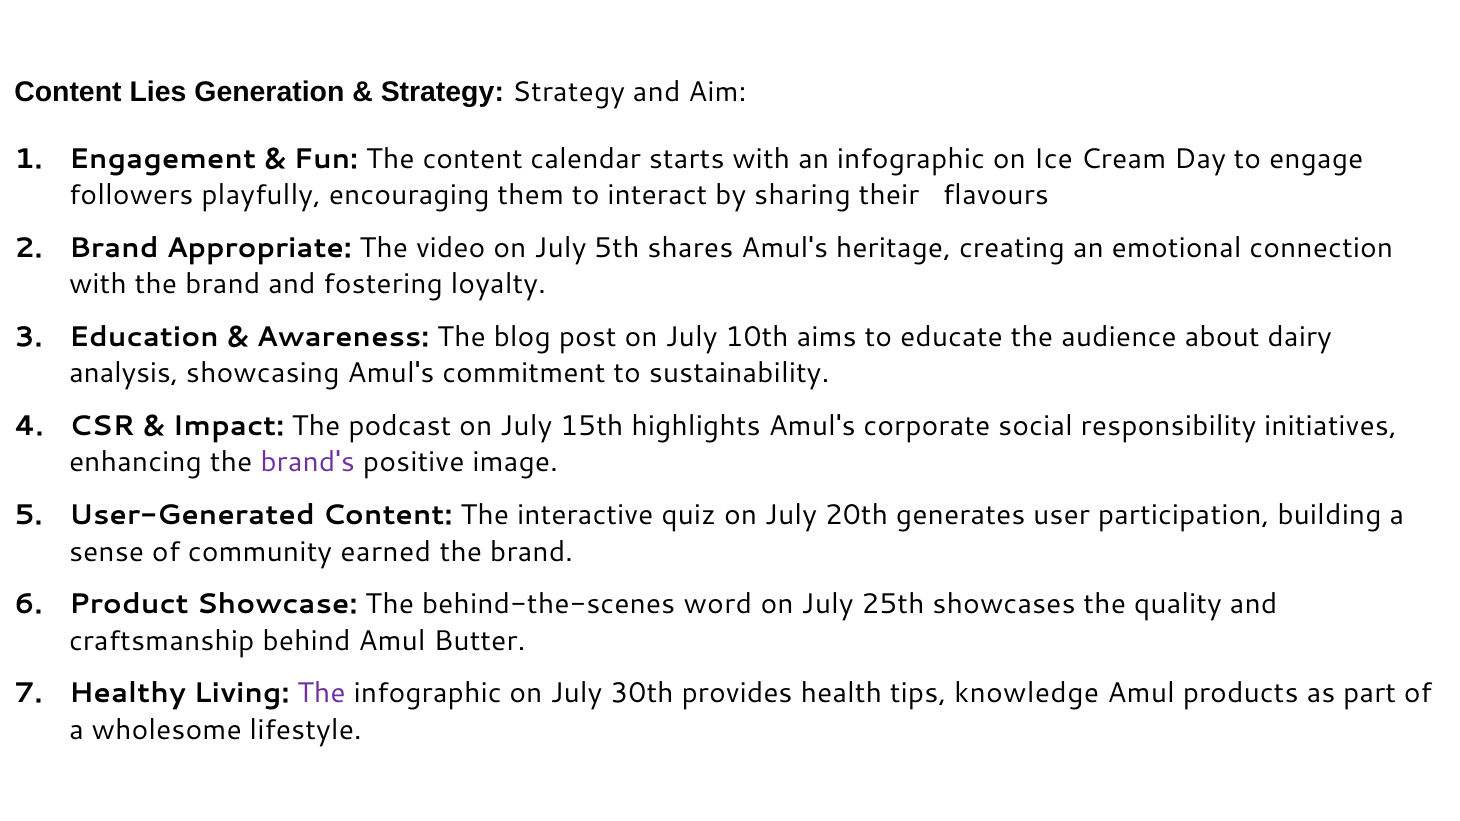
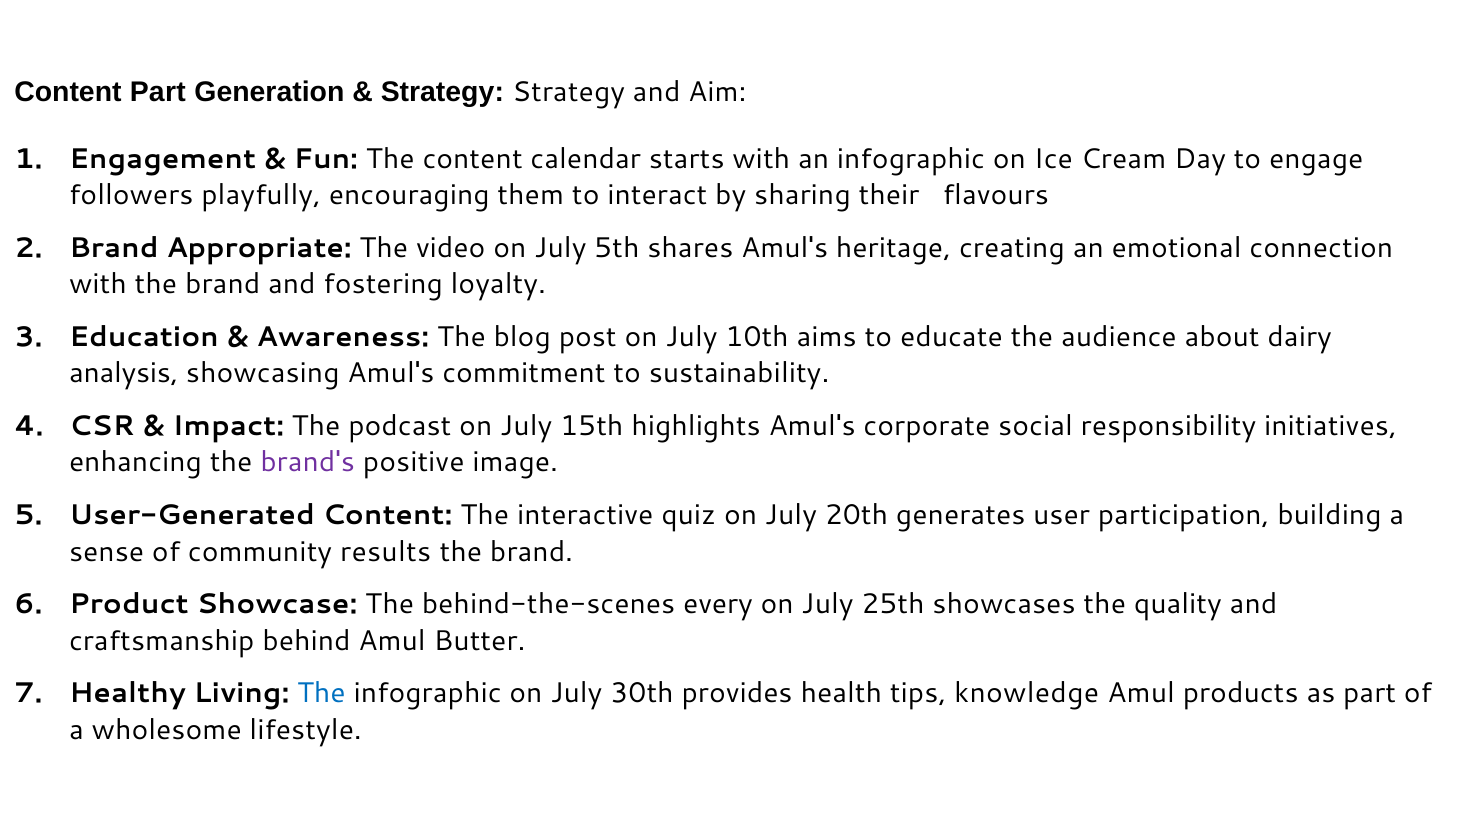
Content Lies: Lies -> Part (158, 92)
earned: earned -> results (386, 552)
word: word -> every (718, 605)
The colour: purple -> blue (321, 694)
